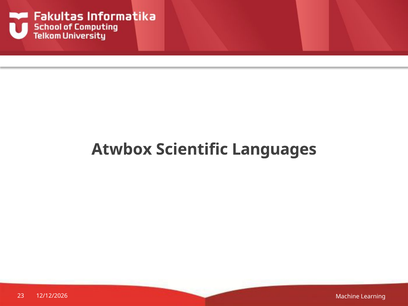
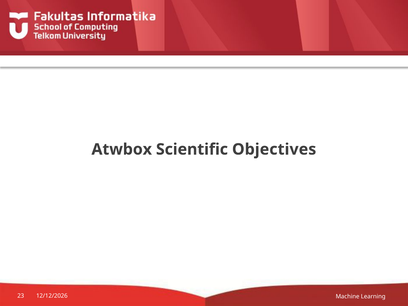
Languages: Languages -> Objectives (274, 149)
